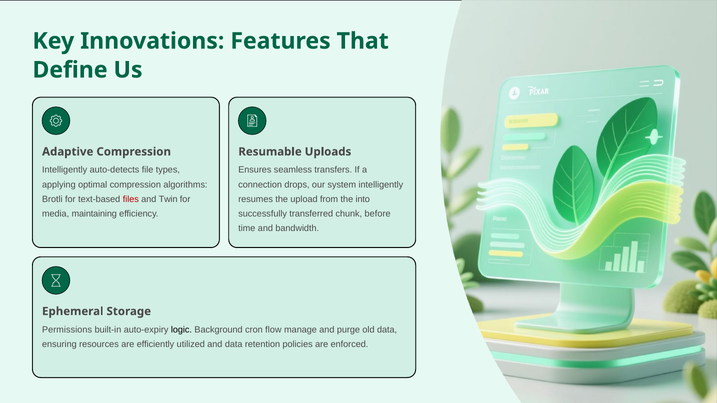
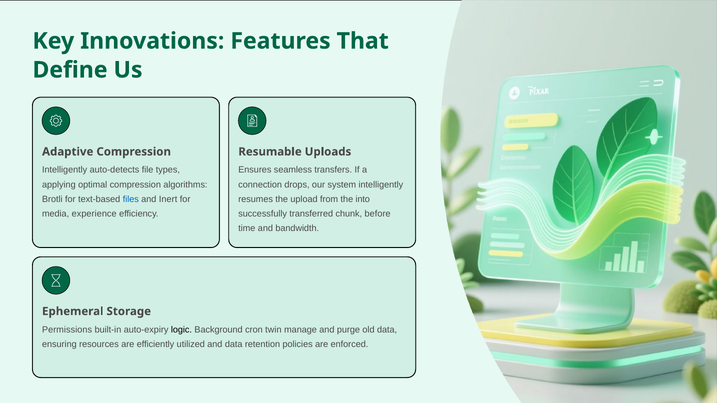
files colour: red -> blue (131, 199)
Twin: Twin -> Inert (168, 199)
maintaining: maintaining -> experience (94, 214)
flow: flow -> twin (273, 330)
